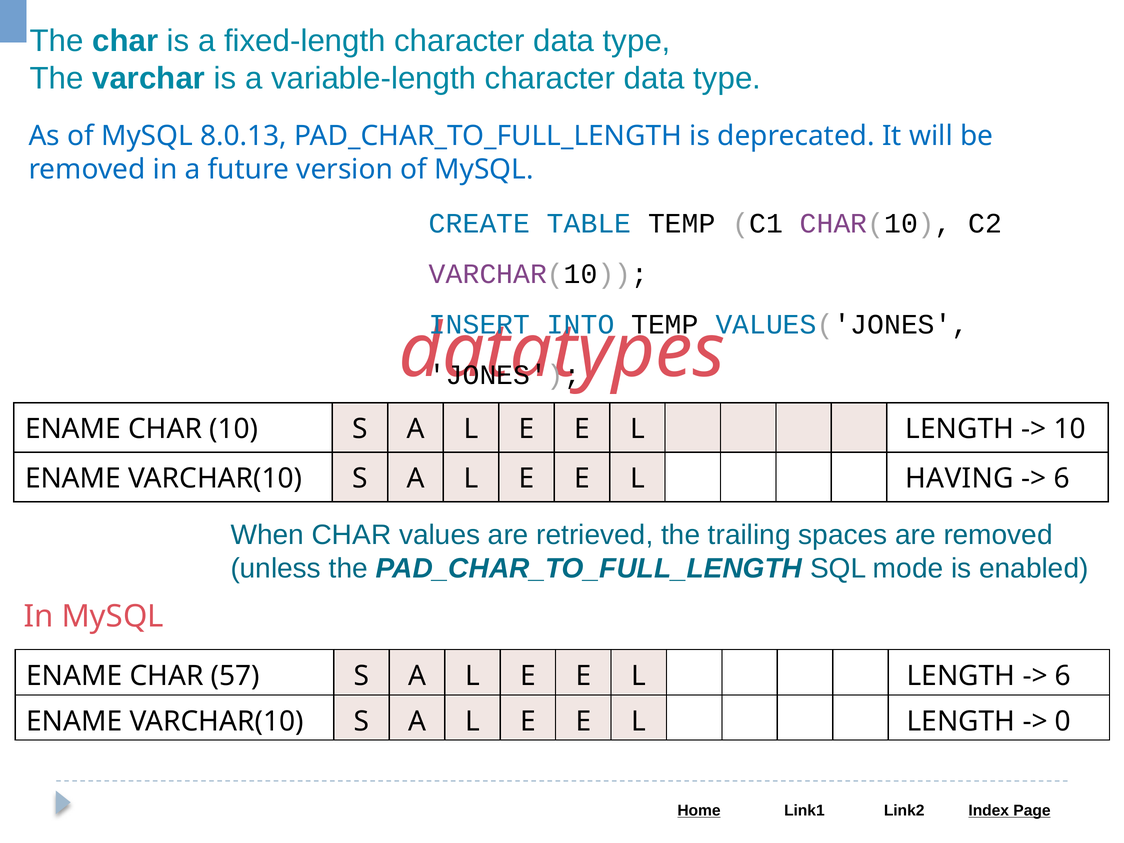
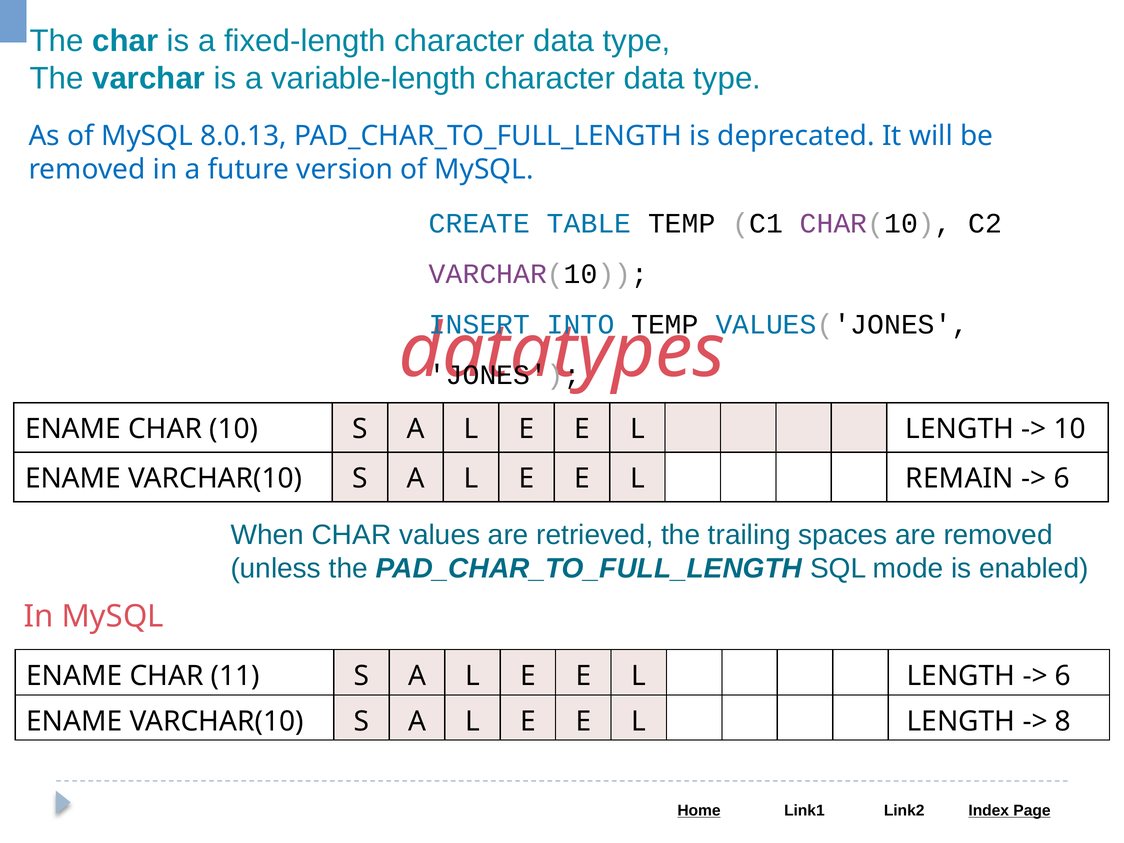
HAVING: HAVING -> REMAIN (960, 479)
57: 57 -> 11 (235, 676)
0: 0 -> 8 (1063, 721)
